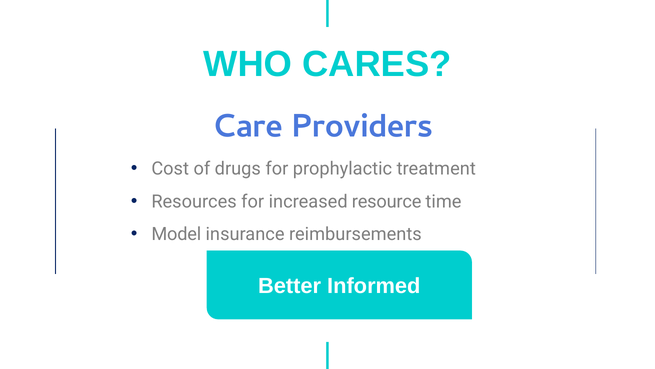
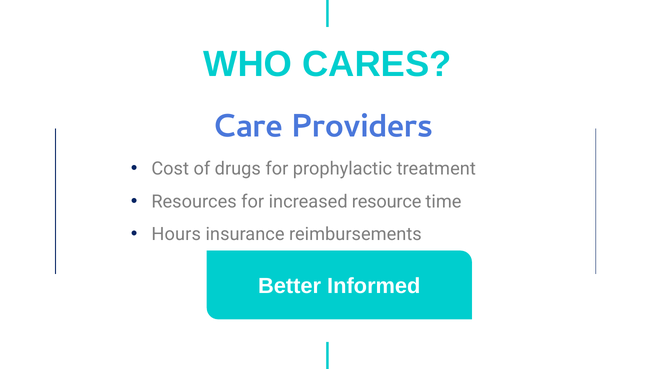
Model: Model -> Hours (176, 234)
